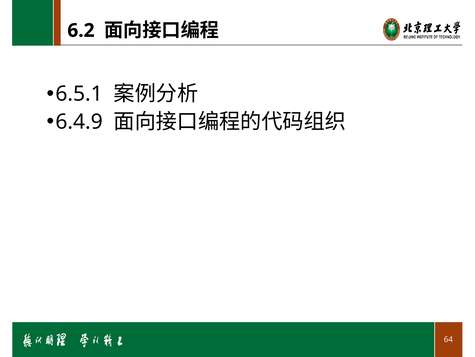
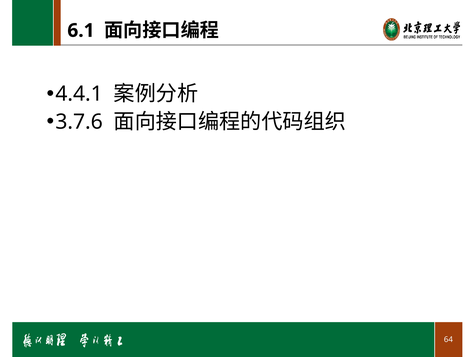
6.2: 6.2 -> 6.1 (81, 30)
6.5.1: 6.5.1 -> 4.4.1 (79, 94)
6.4.9: 6.4.9 -> 3.7.6 (79, 121)
